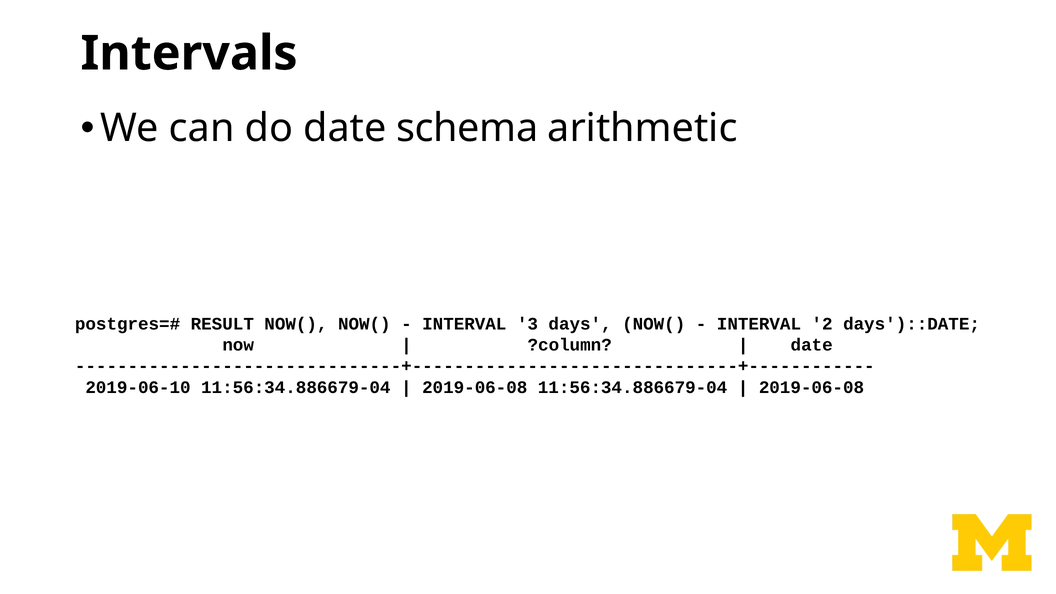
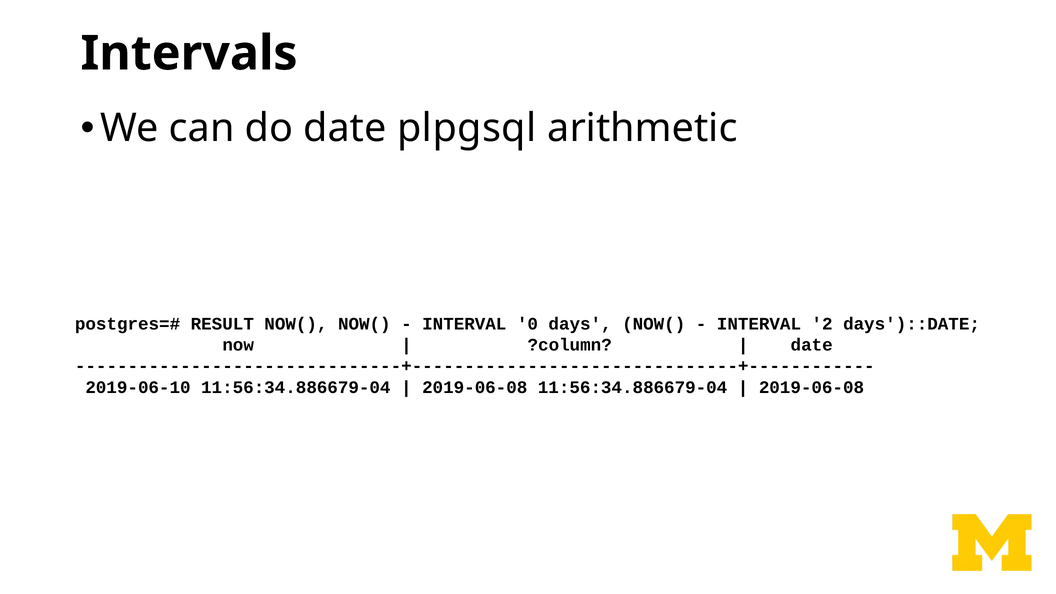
schema: schema -> plpgsql (467, 128)
3: 3 -> 0 (527, 324)
